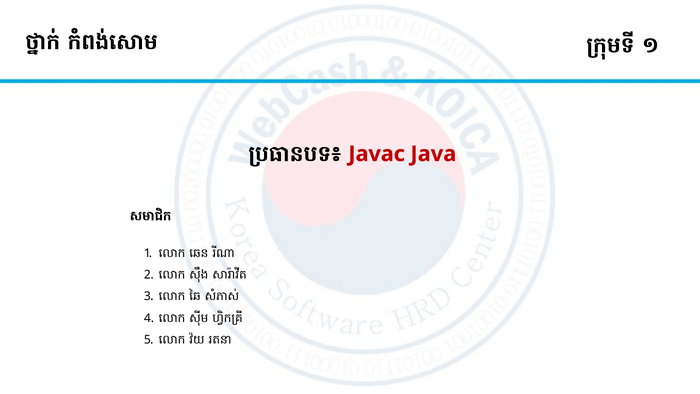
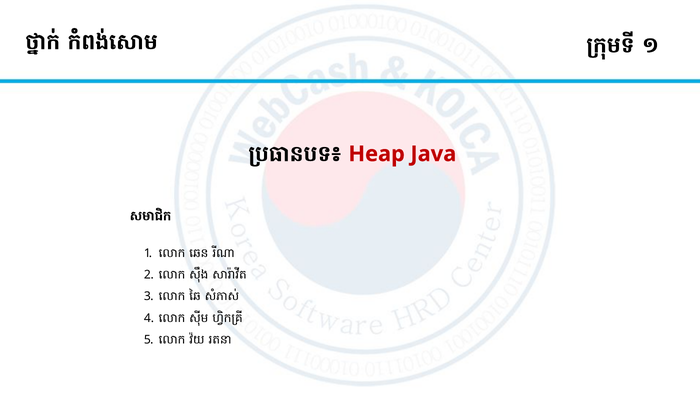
Javac: Javac -> Heap (377, 154)
